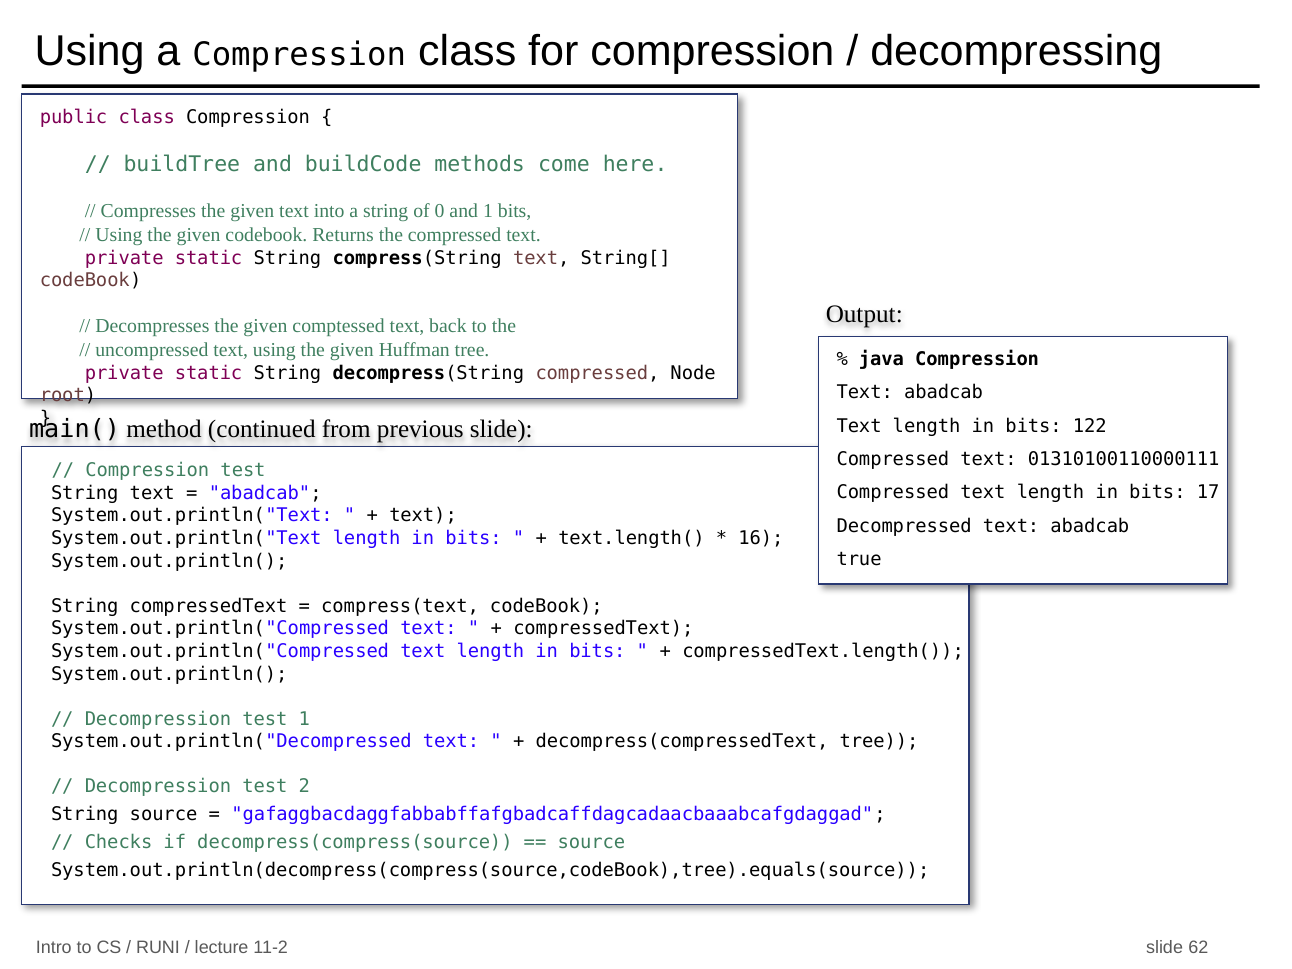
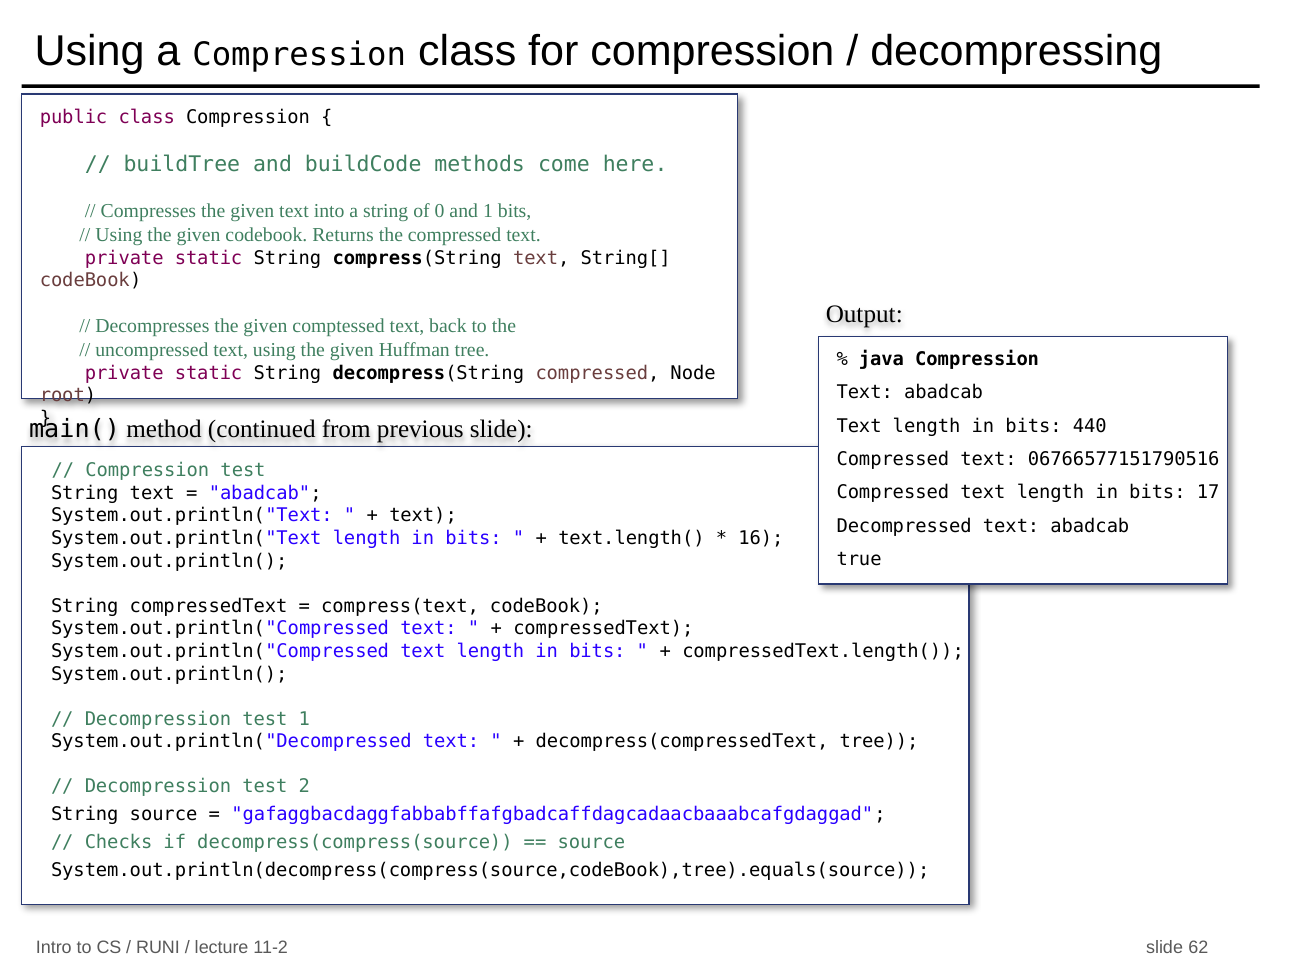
122: 122 -> 440 (1090, 426)
01310100110000111: 01310100110000111 -> 06766577151790516 (1124, 459)
